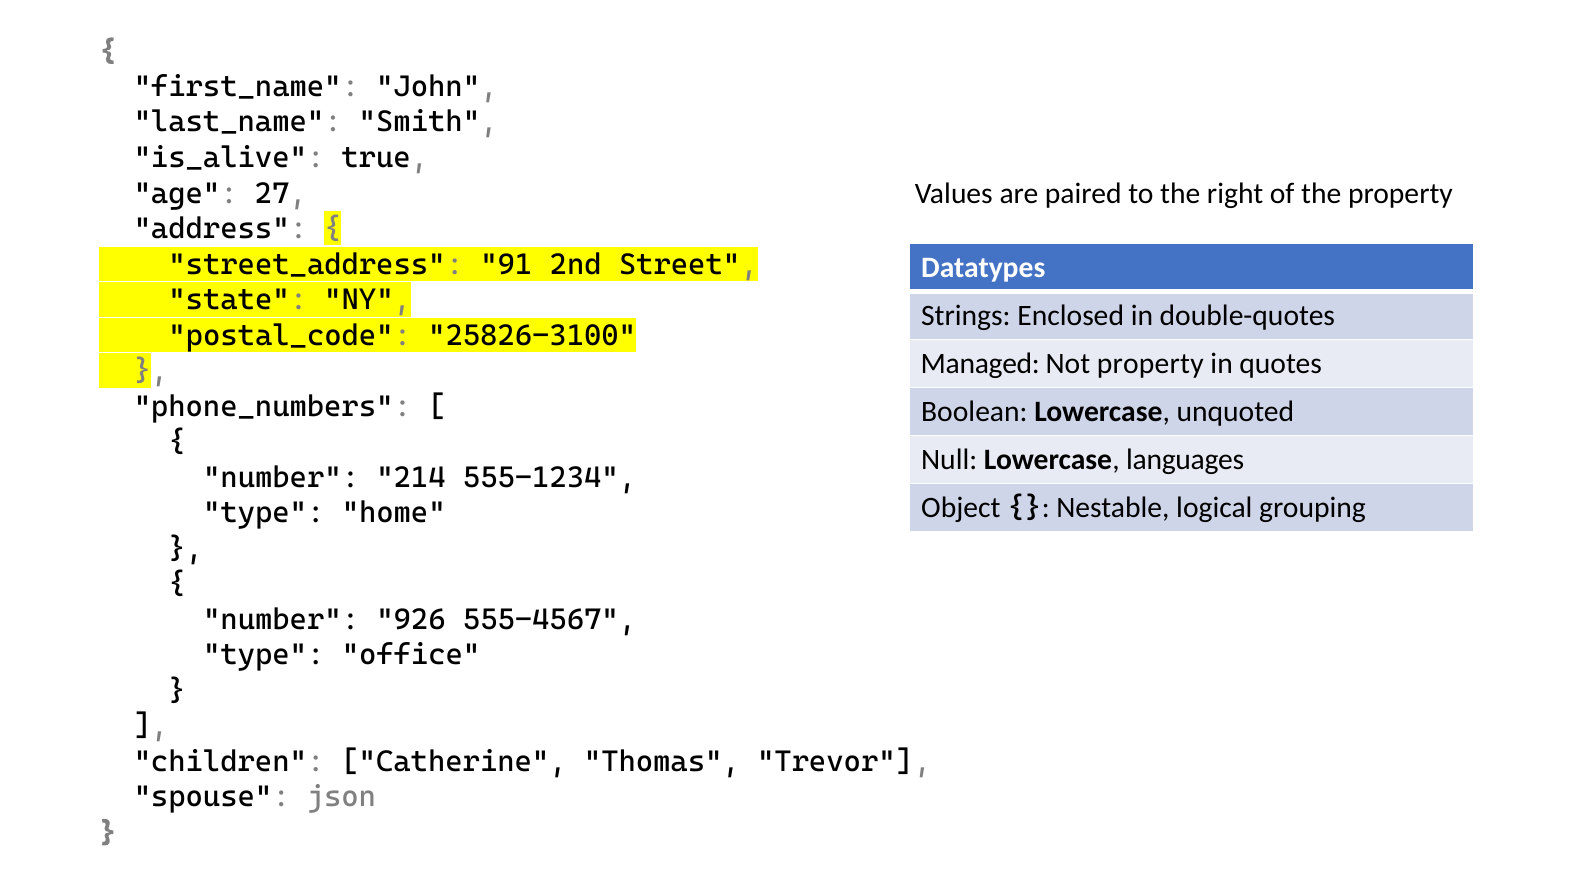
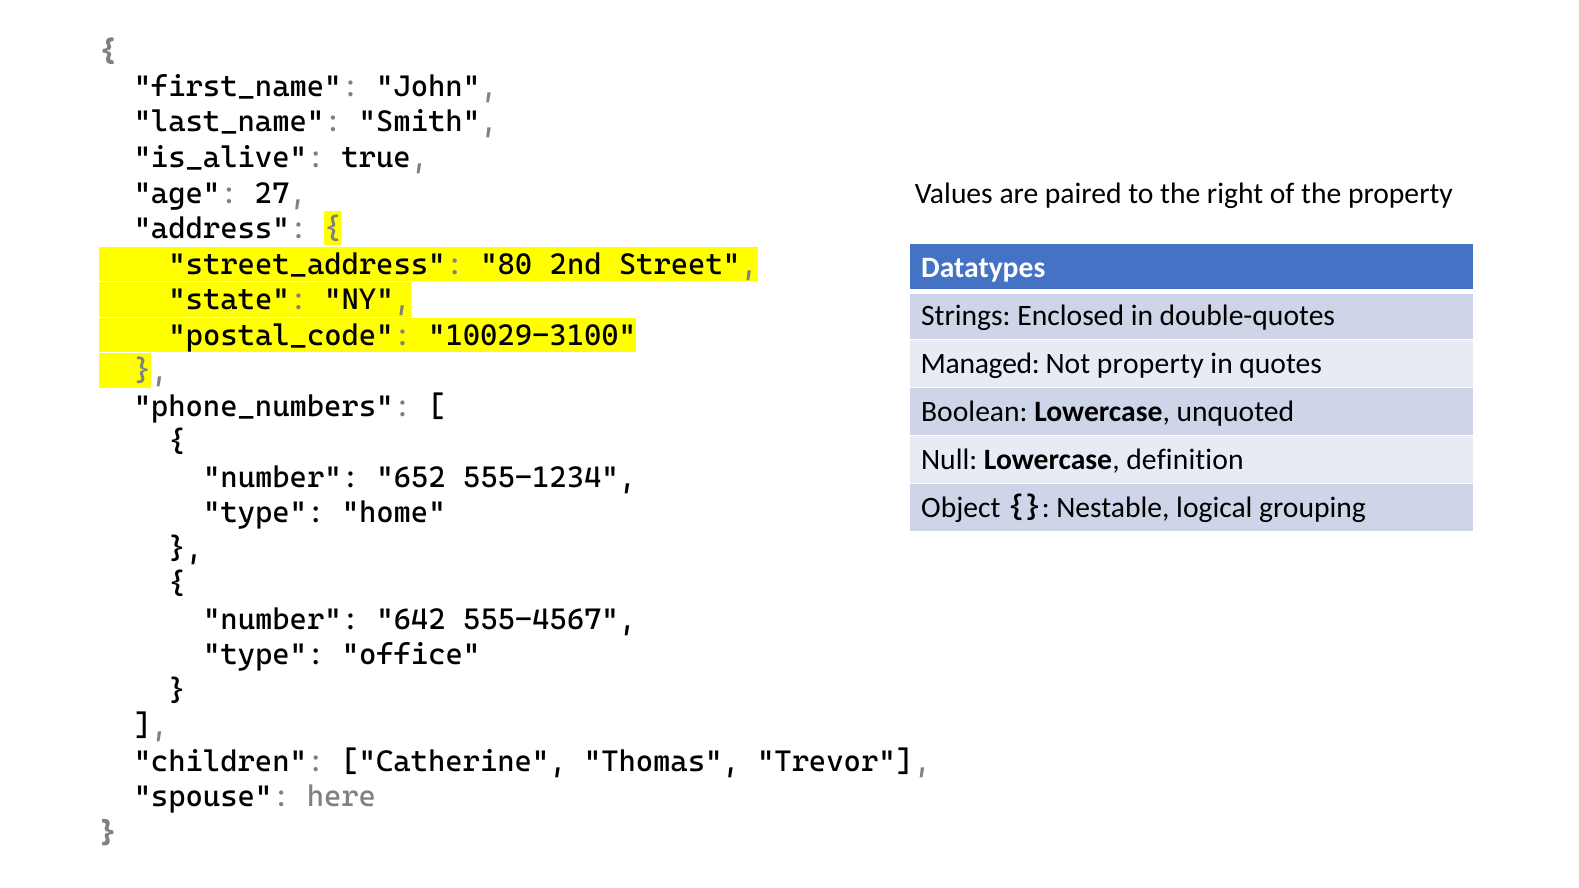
91: 91 -> 80 (506, 264)
25826-3100: 25826-3100 -> 10029-3100 (532, 335)
languages: languages -> definition (1185, 460)
214: 214 -> 652 (411, 477)
926: 926 -> 642 (411, 620)
json: json -> here (341, 797)
